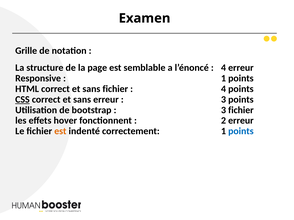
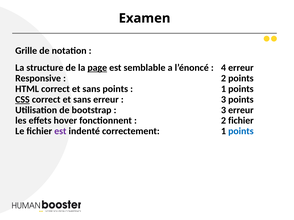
page underline: none -> present (97, 68)
1: 1 -> 2 (224, 78)
sans fichier: fichier -> points (115, 89)
4: 4 -> 1 (224, 89)
3 fichier: fichier -> erreur (241, 110)
2 erreur: erreur -> fichier (241, 121)
est colour: orange -> purple (60, 131)
